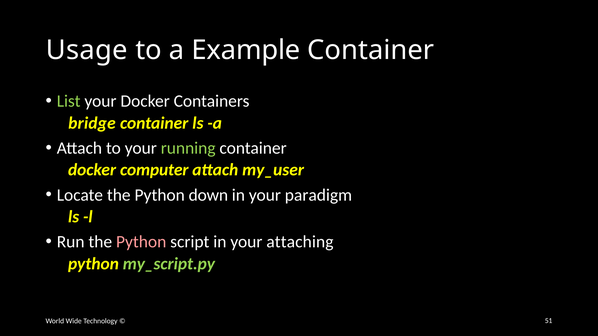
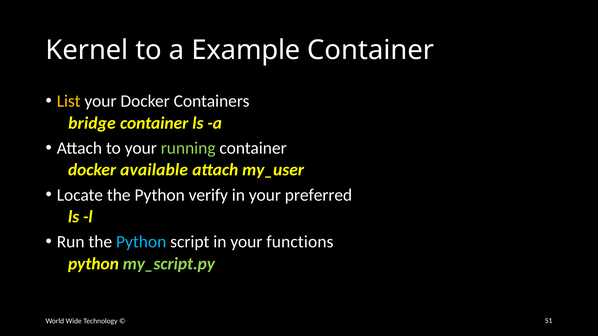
Usage: Usage -> Kernel (87, 50)
List colour: light green -> yellow (69, 101)
computer: computer -> available (154, 170)
down: down -> verify (208, 195)
paradigm: paradigm -> preferred (318, 195)
Python colour: pink -> light blue (141, 242)
attaching: attaching -> functions (300, 242)
